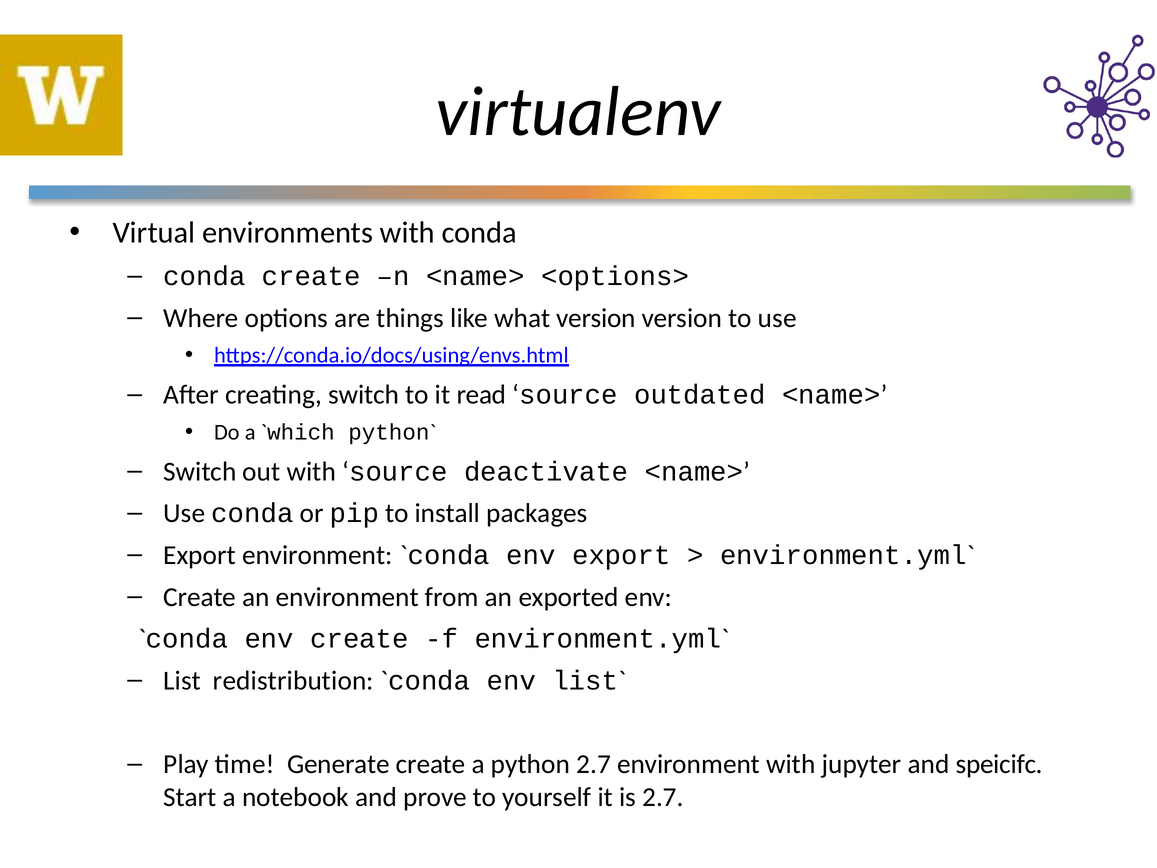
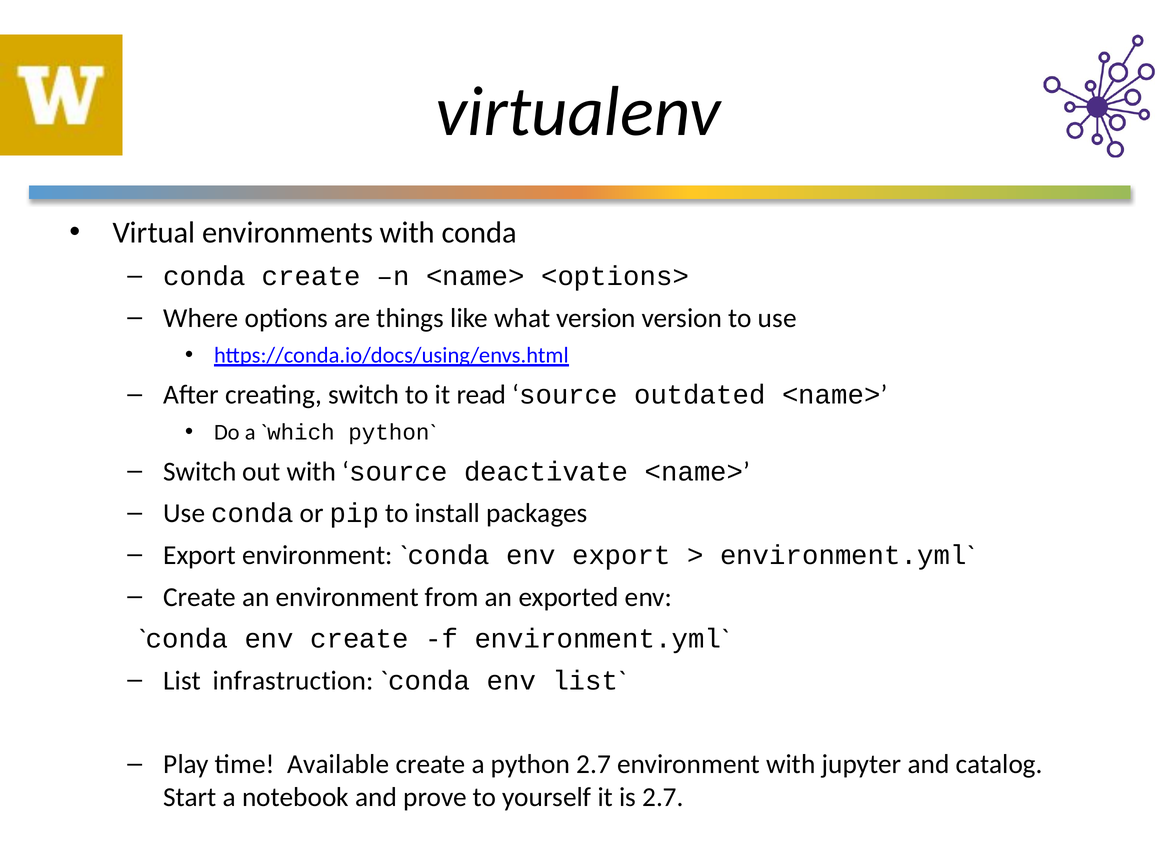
redistribution: redistribution -> infrastruction (293, 680)
Generate: Generate -> Available (338, 764)
speicifc: speicifc -> catalog (999, 764)
